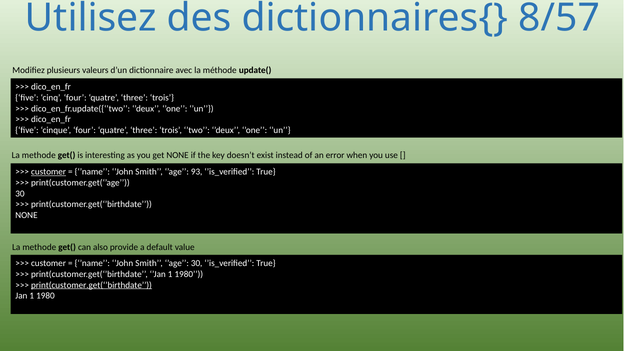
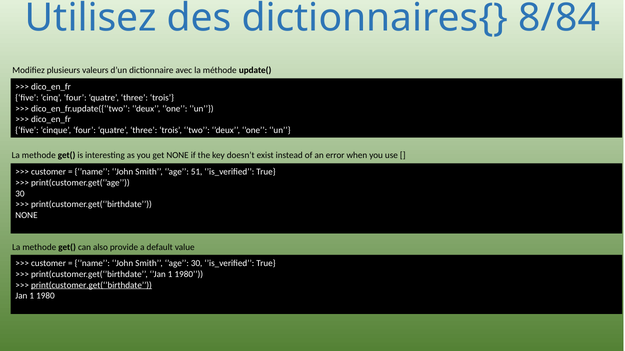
8/57: 8/57 -> 8/84 (559, 18)
customer underline: present -> none (49, 172)
93: 93 -> 51 (197, 172)
